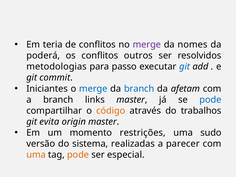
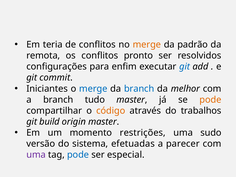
merge colour: purple -> orange (147, 45)
nomes: nomes -> padrão (193, 45)
poderá: poderá -> remota (43, 56)
outros: outros -> pronto (138, 56)
metodologias: metodologias -> configurações (57, 67)
passo: passo -> enfim (124, 67)
afetam: afetam -> melhor (185, 89)
links: links -> tudo (95, 100)
pode colour: blue -> orange (210, 100)
evita: evita -> build (49, 122)
realizadas: realizadas -> efetuadas (133, 144)
uma colour: orange -> purple (36, 155)
pode colour: orange -> blue (78, 155)
